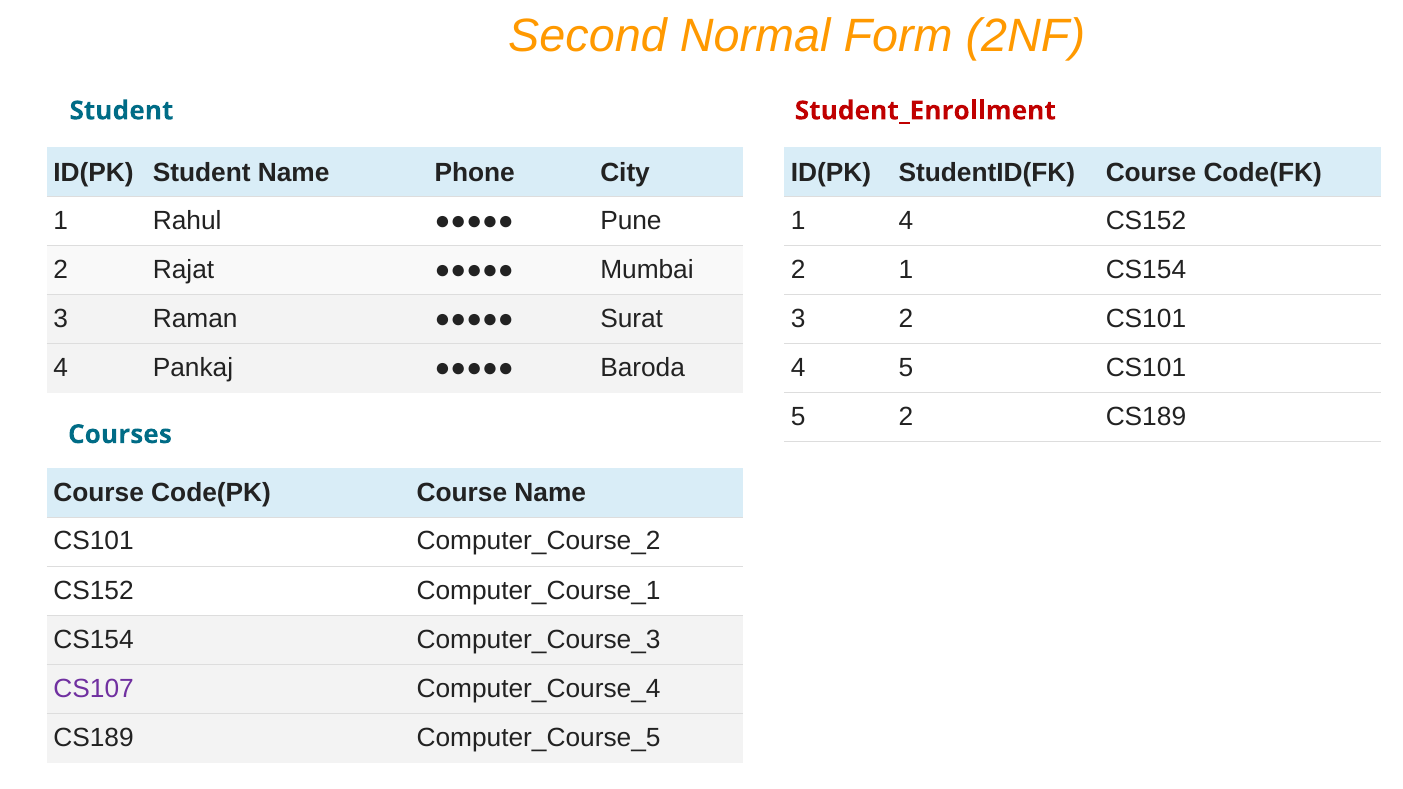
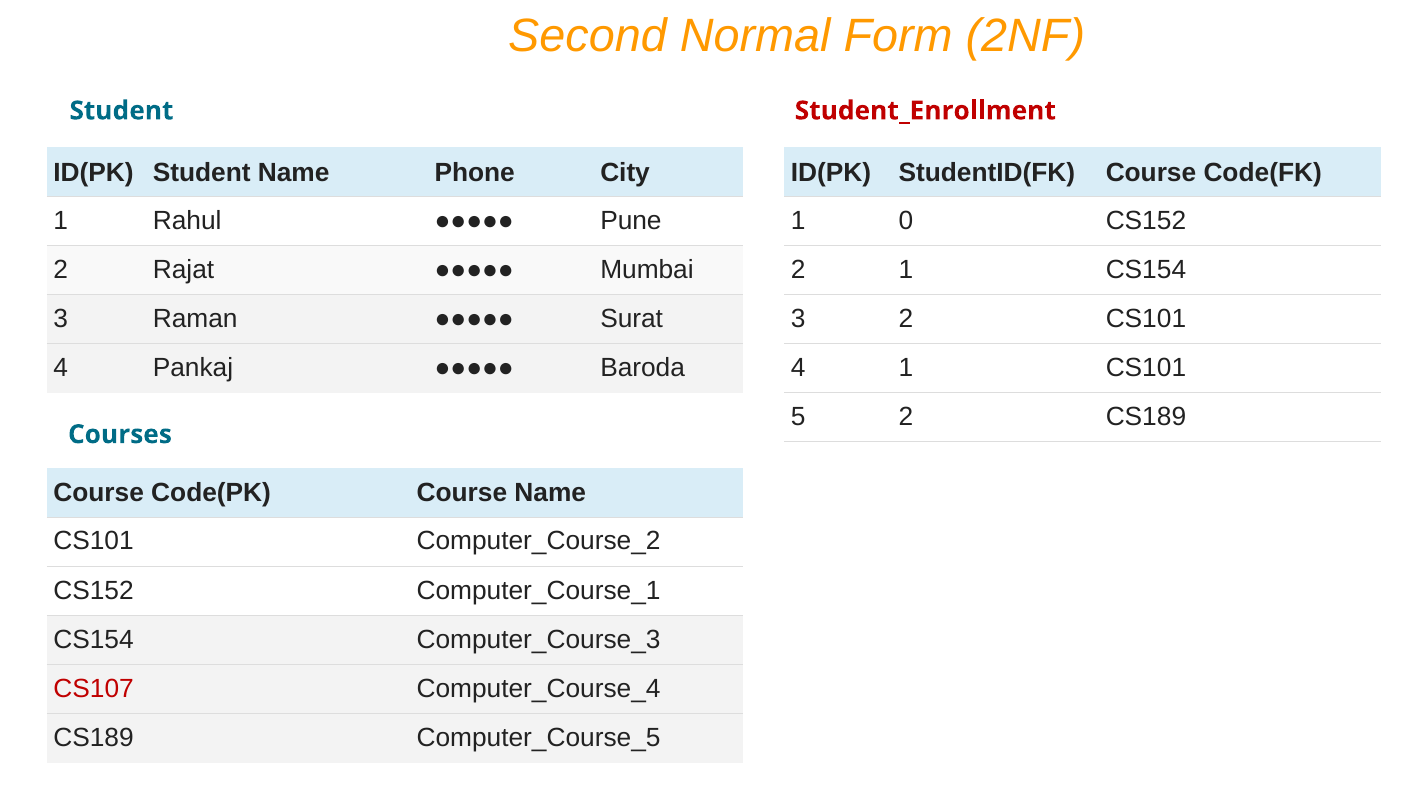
1 4: 4 -> 0 (906, 220)
4 5: 5 -> 1 (906, 368)
CS107 colour: purple -> red (94, 689)
